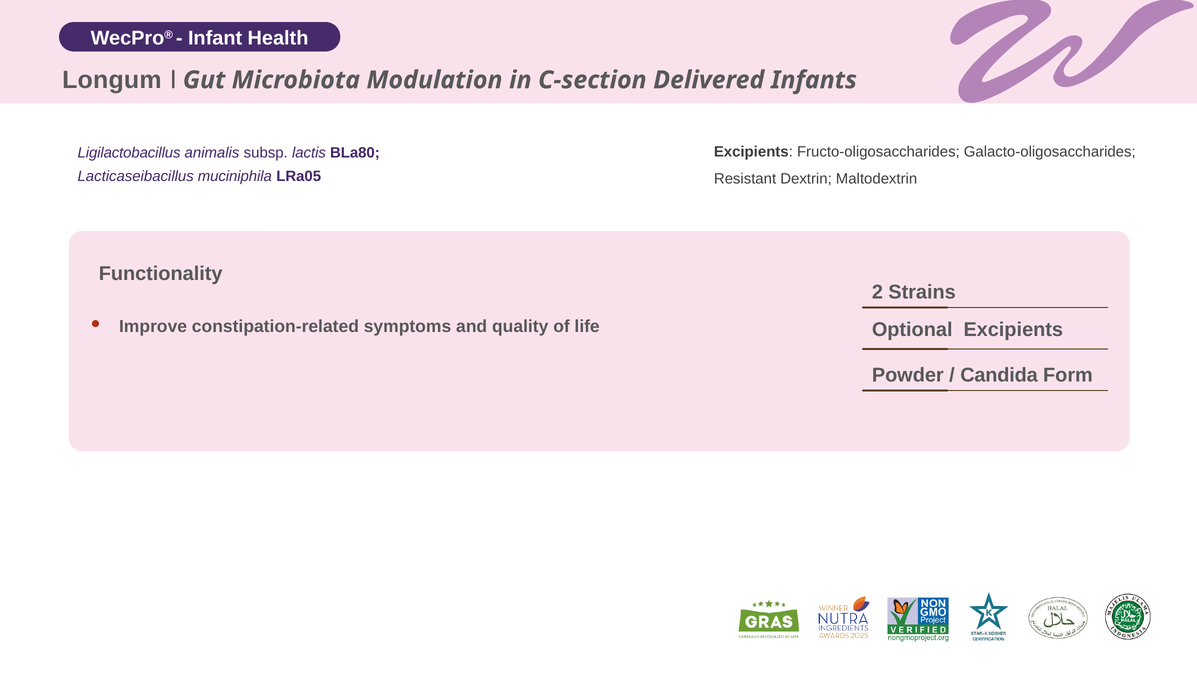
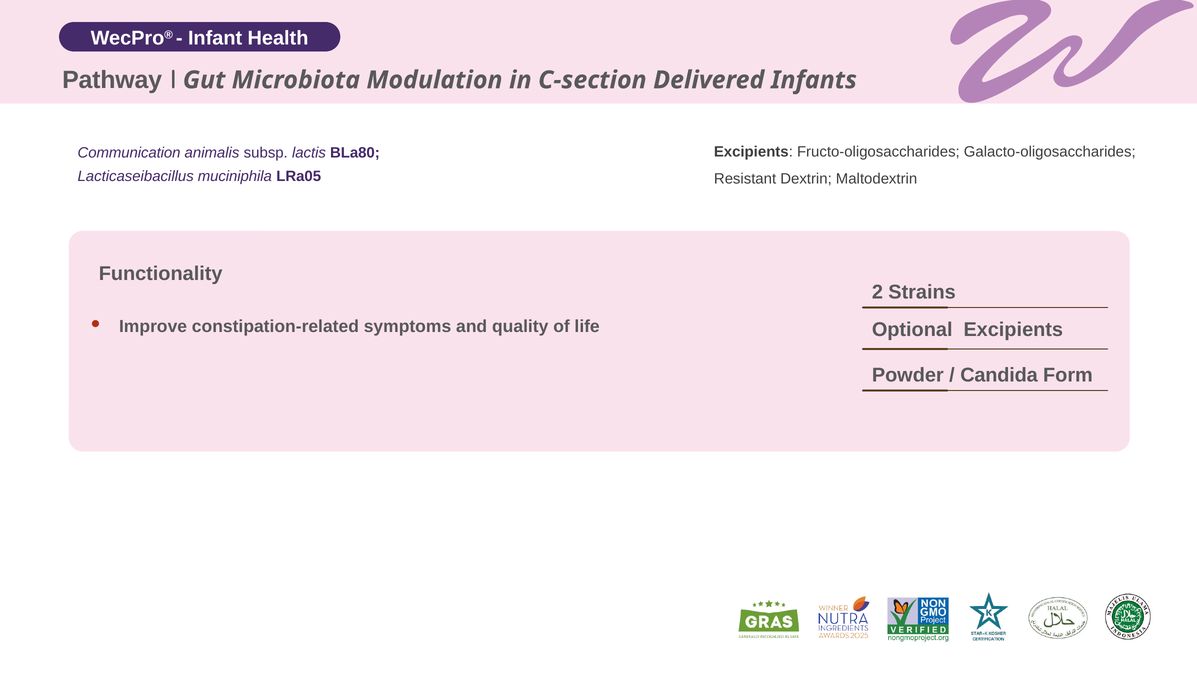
Longum: Longum -> Pathway (112, 80)
Ligilactobacillus: Ligilactobacillus -> Communication (129, 153)
